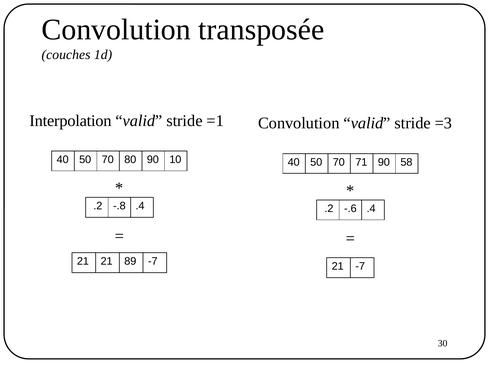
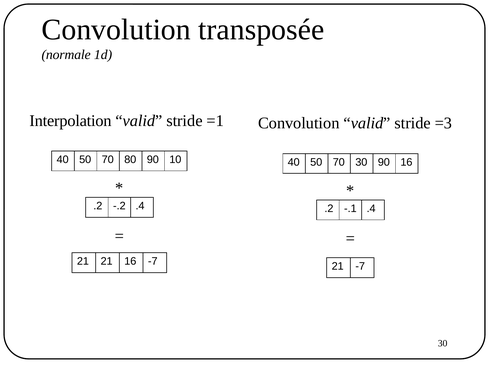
couches: couches -> normale (66, 55)
70 71: 71 -> 30 (361, 162)
90 58: 58 -> 16 (406, 162)
-.8: -.8 -> -.2 (119, 206)
-.6: -.6 -> -.1 (350, 208)
21 89: 89 -> 16 (130, 261)
